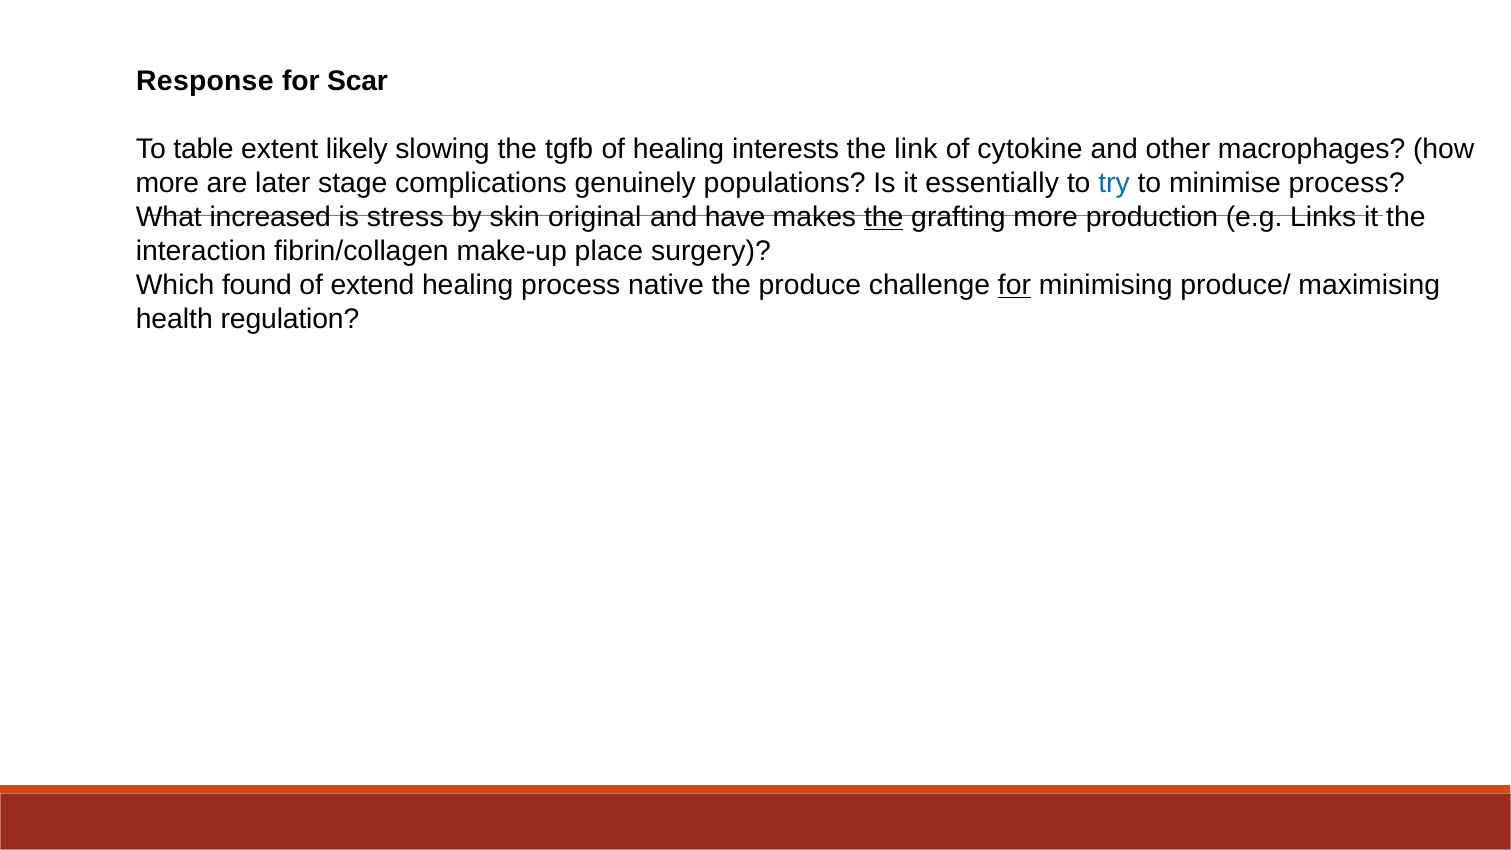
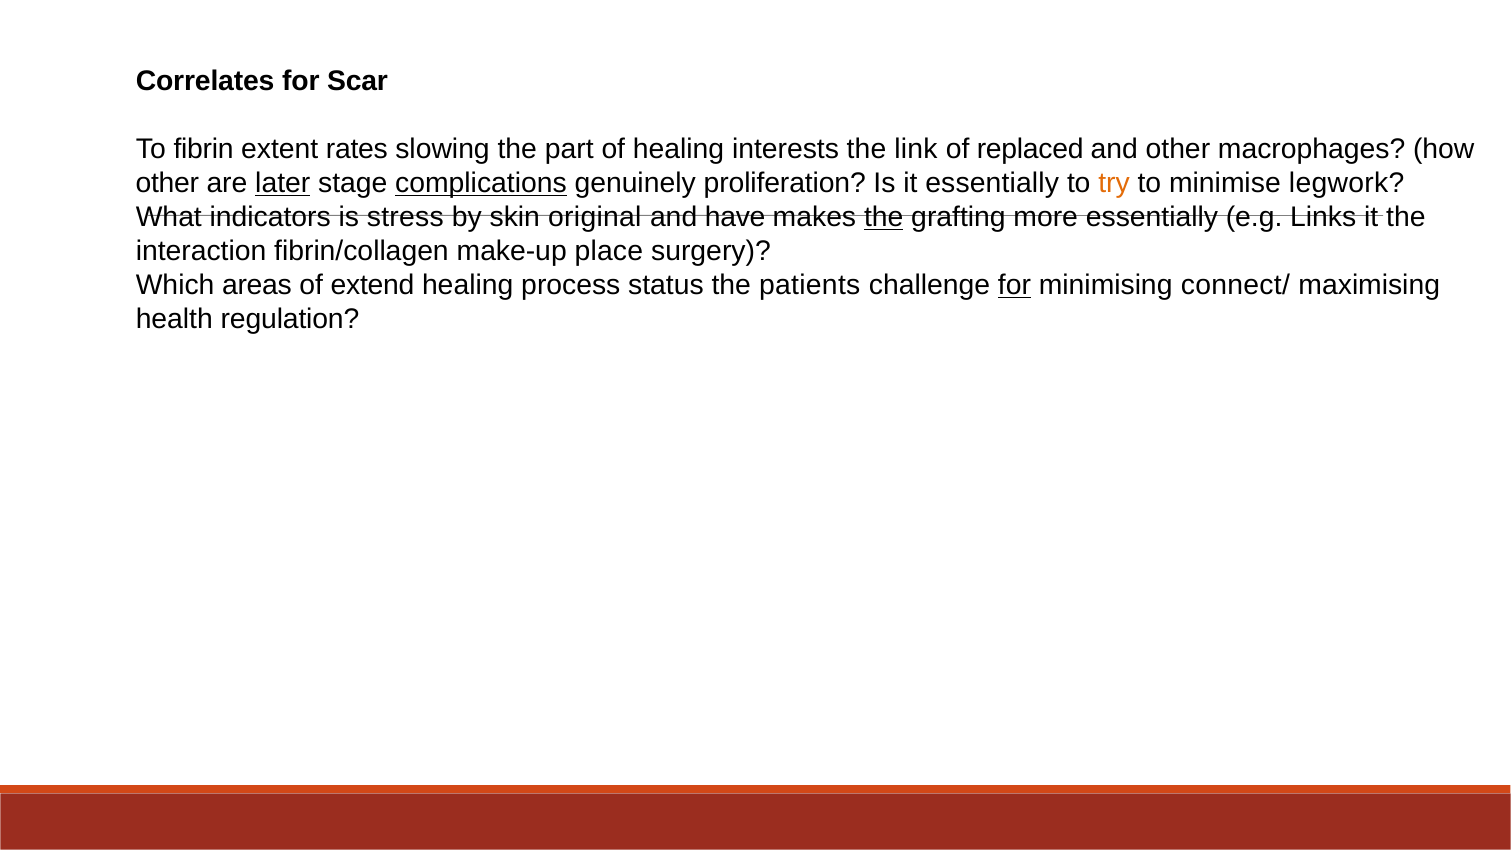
Response: Response -> Correlates (205, 81)
table: table -> fibrin (204, 149)
likely: likely -> rates (357, 149)
tgfb: tgfb -> part (569, 149)
cytokine: cytokine -> replaced (1030, 149)
more: more -> other (167, 183)
later underline: none -> present (283, 183)
complications underline: none -> present (481, 183)
populations: populations -> proliferation (785, 183)
try colour: blue -> orange (1114, 183)
minimise process: process -> legwork (1347, 183)
increased: increased -> indicators (270, 217)
more production: production -> essentially (1152, 217)
found: found -> areas (257, 285)
native: native -> status (666, 285)
produce: produce -> patients (810, 285)
produce/: produce/ -> connect/ (1235, 285)
